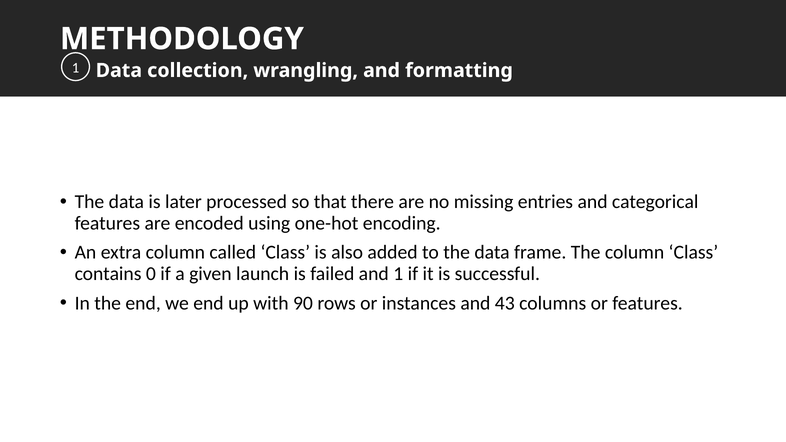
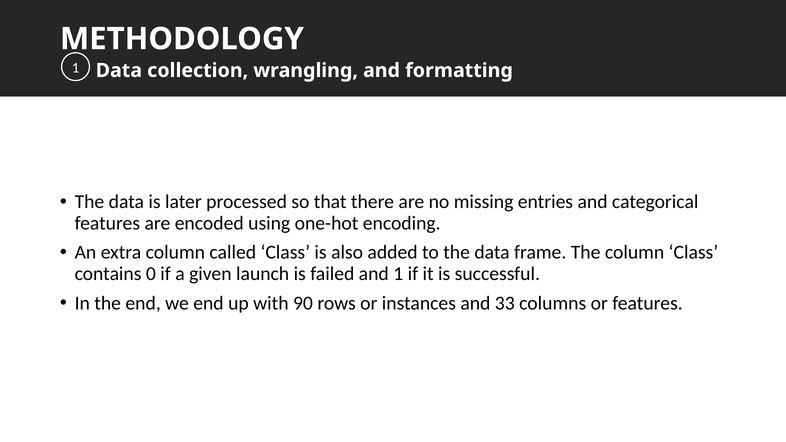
43: 43 -> 33 (505, 303)
